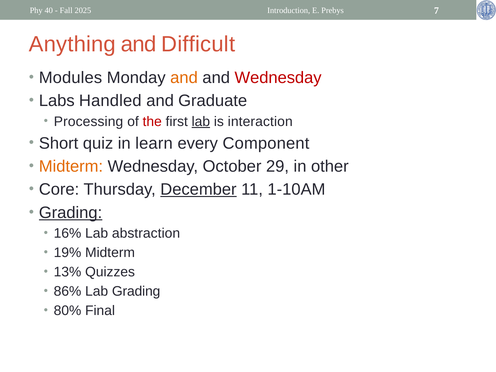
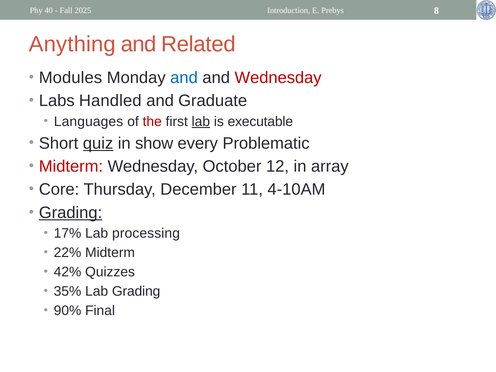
7: 7 -> 8 (436, 11)
Difficult: Difficult -> Related (198, 44)
and colour: orange -> blue (184, 78)
Processing: Processing -> Languages (89, 122)
interaction: interaction -> executable (260, 122)
quiz underline: none -> present (98, 143)
learn: learn -> show (154, 143)
Component: Component -> Problematic (266, 143)
Midterm colour: orange -> red (71, 166)
29: 29 -> 12 (277, 166)
other: other -> array (330, 166)
December underline: present -> none (198, 190)
1-10AM: 1-10AM -> 4-10AM (296, 190)
16%: 16% -> 17% (67, 233)
abstraction: abstraction -> processing (146, 233)
19%: 19% -> 22% (67, 253)
13%: 13% -> 42% (67, 272)
86%: 86% -> 35% (67, 291)
80%: 80% -> 90% (67, 311)
